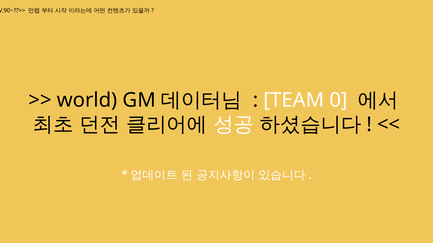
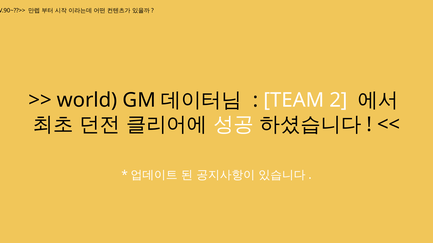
0: 0 -> 2 (339, 100)
